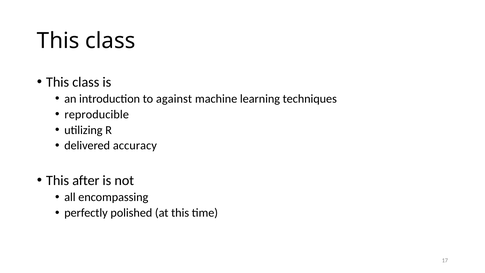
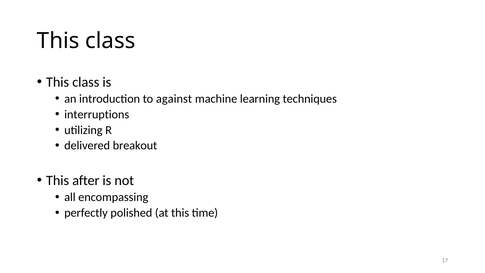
reproducible: reproducible -> interruptions (97, 114)
accuracy: accuracy -> breakout (135, 146)
